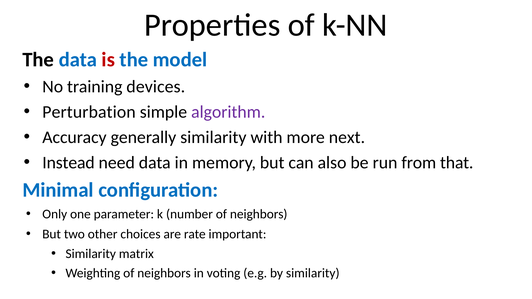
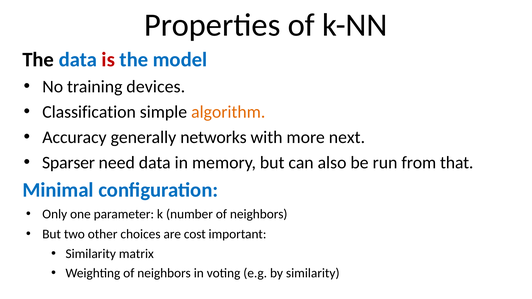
Perturbation: Perturbation -> Classification (89, 112)
algorithm colour: purple -> orange (228, 112)
generally similarity: similarity -> networks (213, 137)
Instead: Instead -> Sparser (69, 163)
rate: rate -> cost (195, 234)
